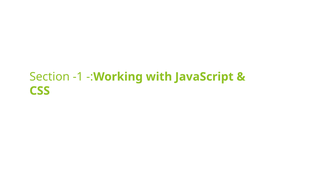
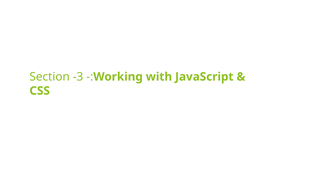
-1: -1 -> -3 (78, 77)
